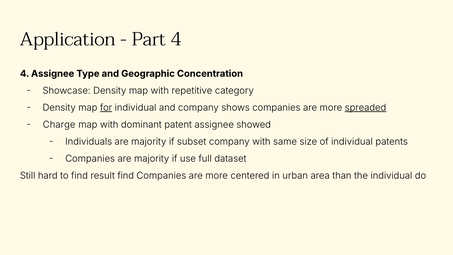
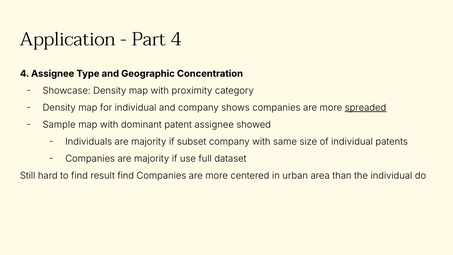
repetitive: repetitive -> proximity (192, 91)
for underline: present -> none (106, 108)
Charge: Charge -> Sample (59, 125)
